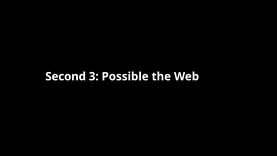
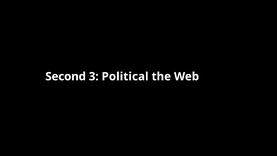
Possible: Possible -> Political (125, 76)
